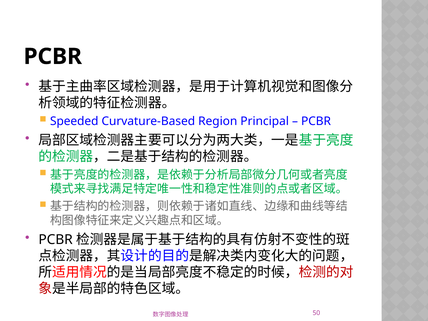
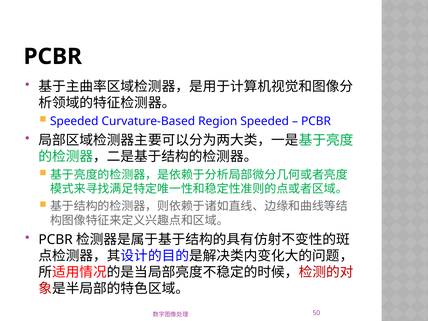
Region Principal: Principal -> Speeded (265, 121)
